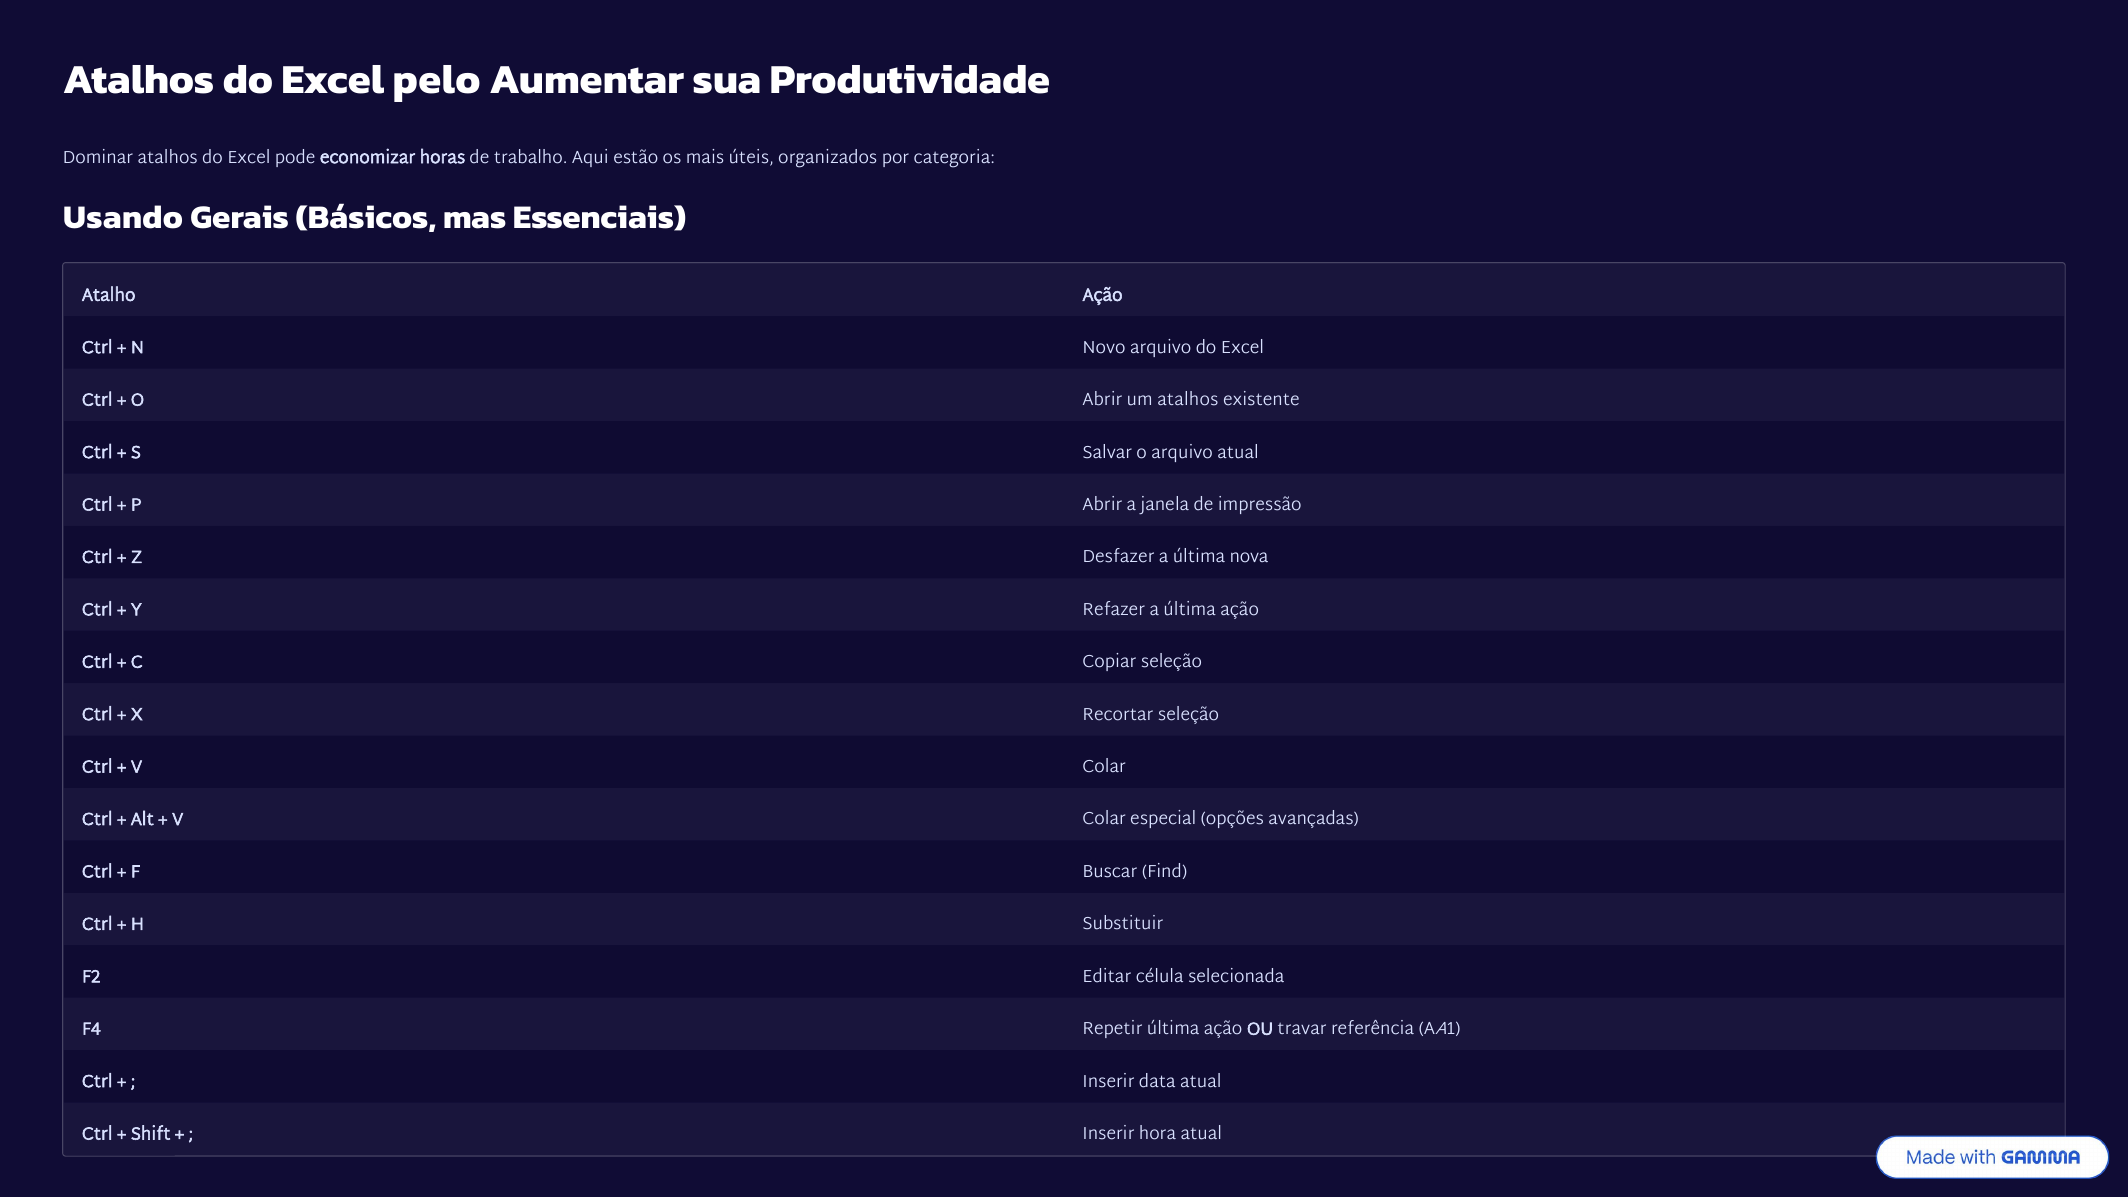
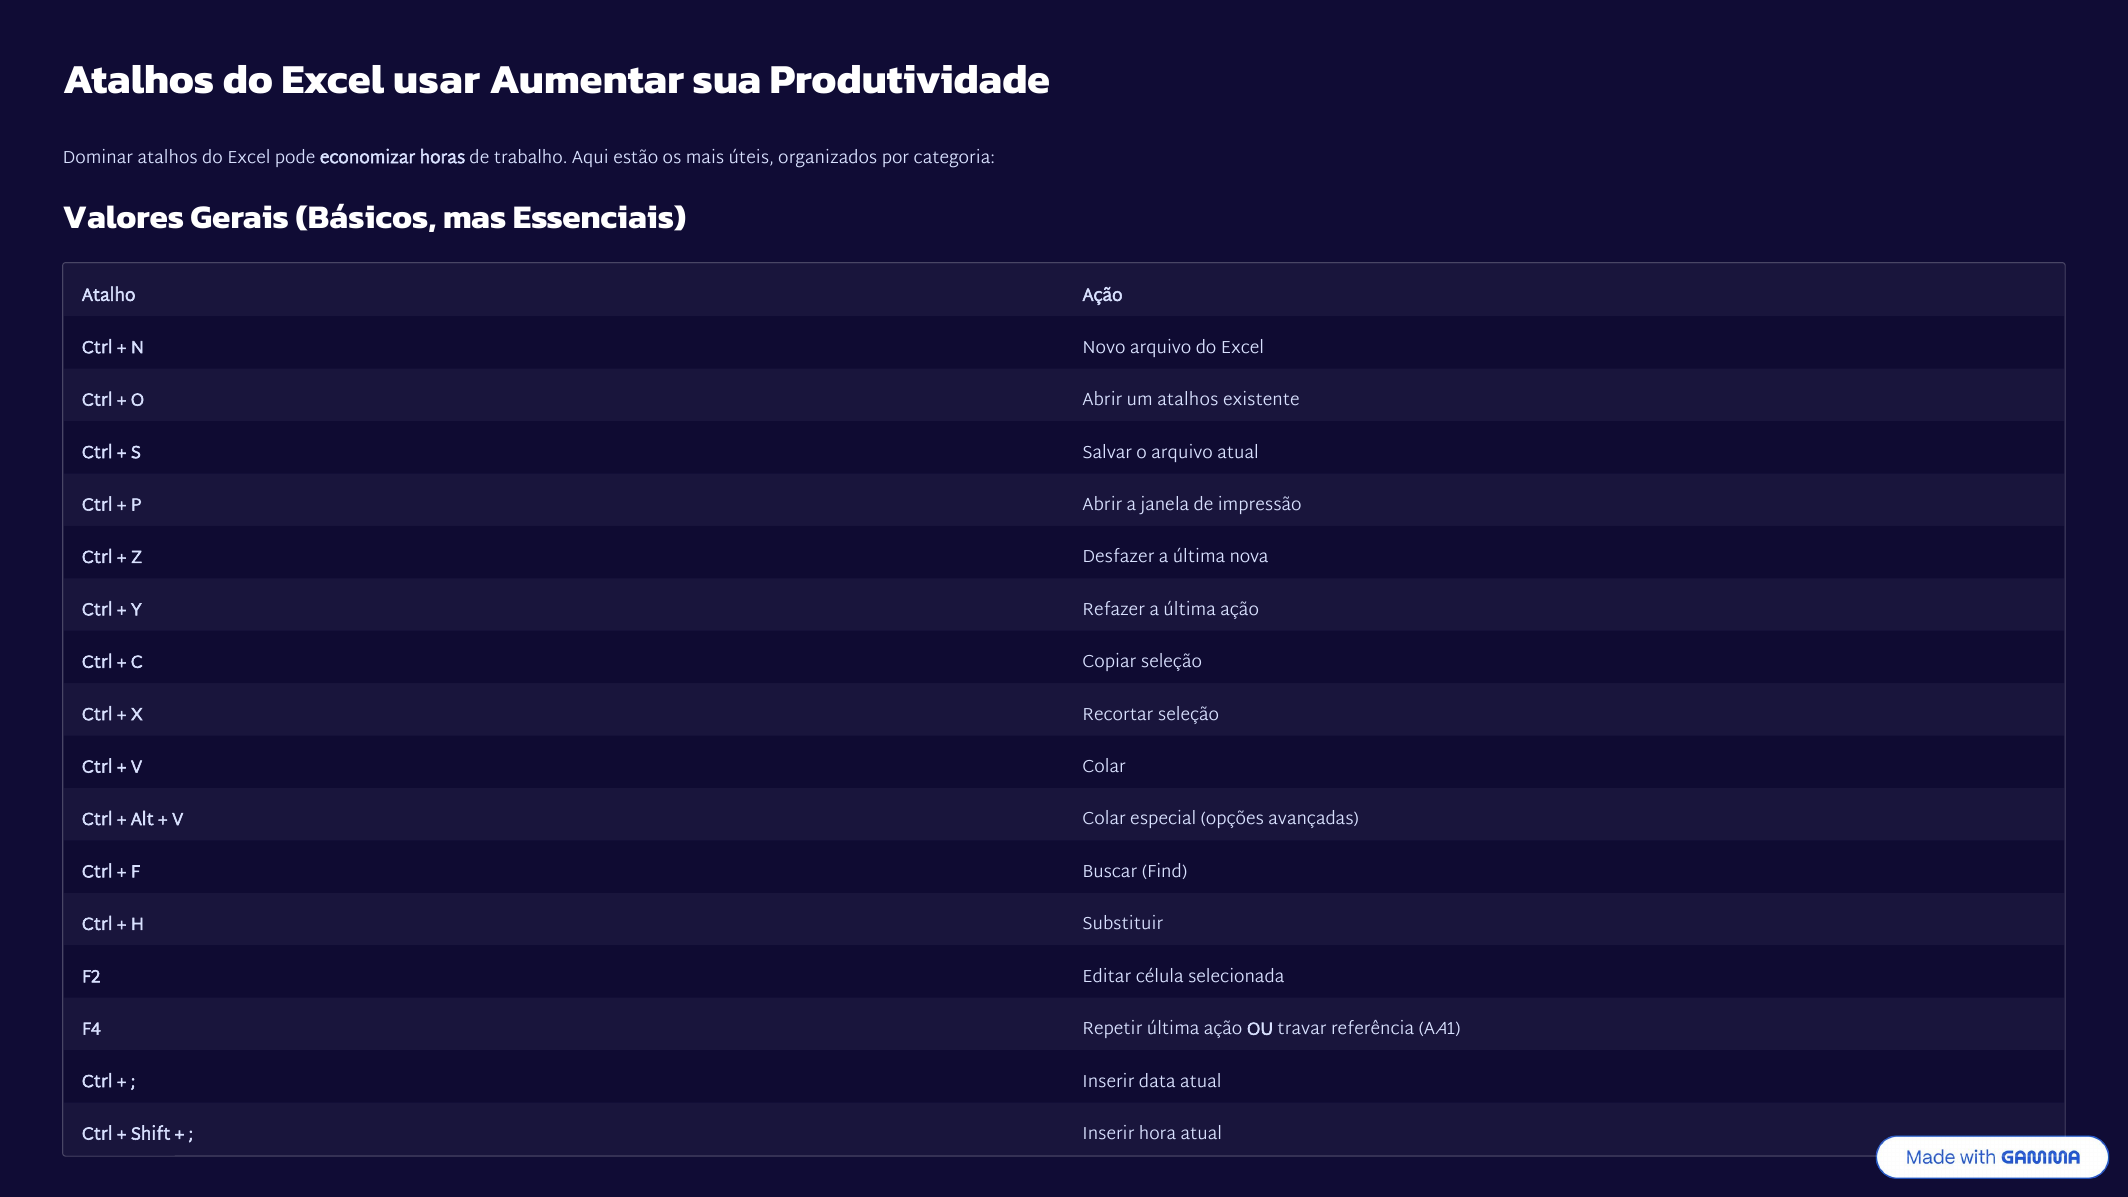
pelo: pelo -> usar (437, 80)
Usando: Usando -> Valores (123, 217)
